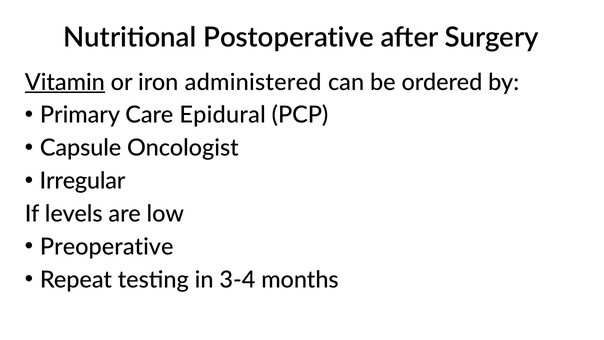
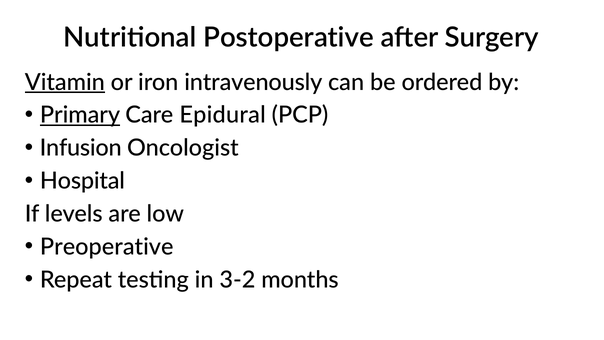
administered: administered -> intravenously (253, 82)
Primary underline: none -> present (80, 115)
Capsule: Capsule -> Infusion (81, 148)
Irregular: Irregular -> Hospital (82, 181)
3-4: 3-4 -> 3-2 (237, 280)
